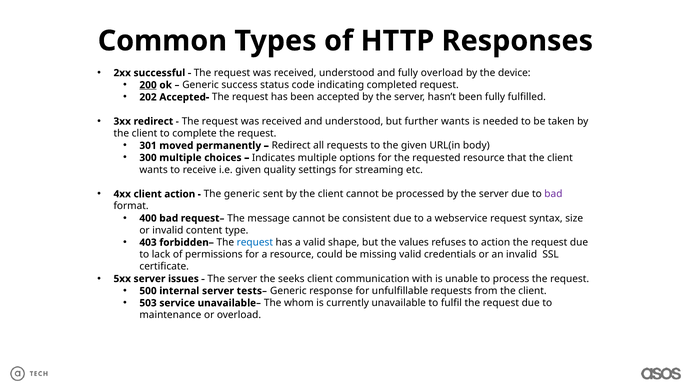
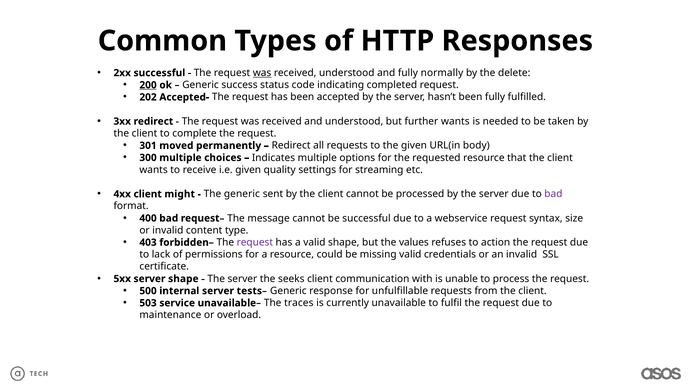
was underline: none -> present (262, 73)
fully overload: overload -> normally (442, 73)
device: device -> delete (514, 73)
client action: action -> might (180, 194)
be consistent: consistent -> successful (367, 218)
request colour: blue -> purple (255, 242)
server issues: issues -> shape (183, 279)
whom: whom -> traces (299, 303)
